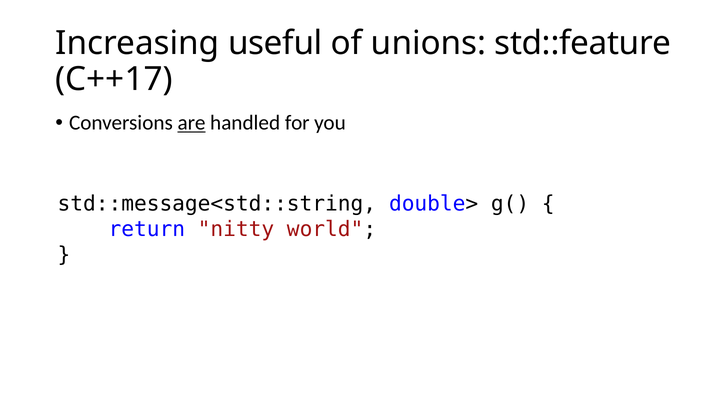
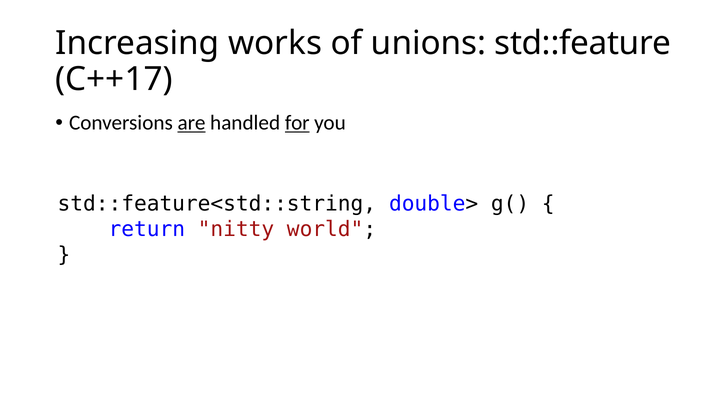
useful: useful -> works (275, 43)
for underline: none -> present (297, 123)
std::message<std::string: std::message<std::string -> std::feature<std::string (217, 204)
